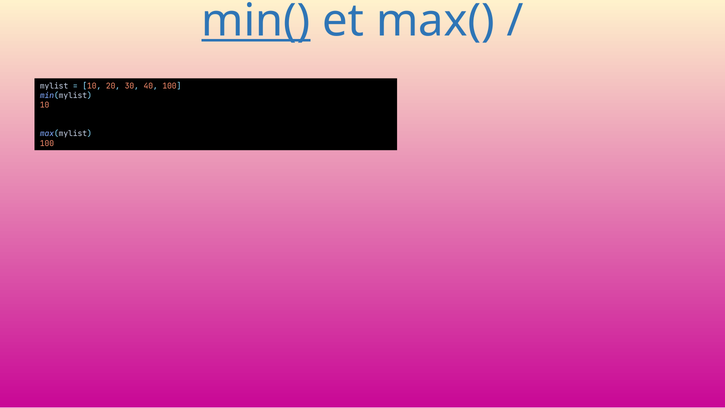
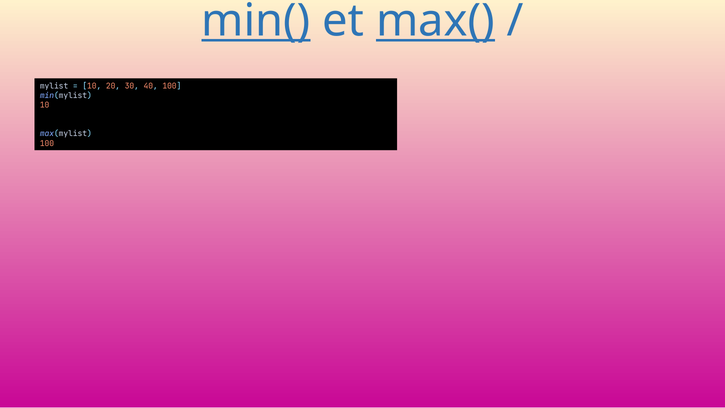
max( underline: none -> present (436, 21)
